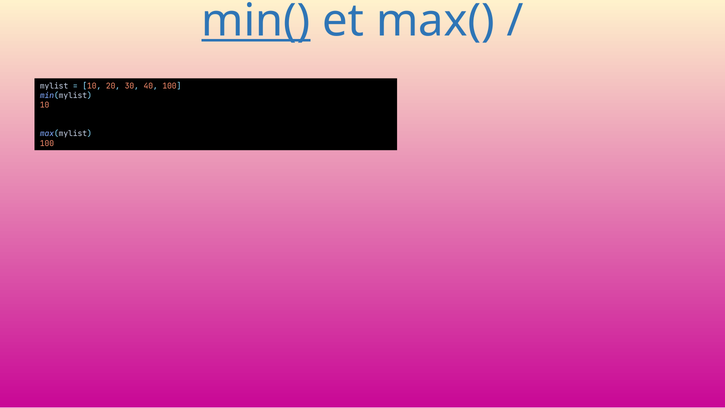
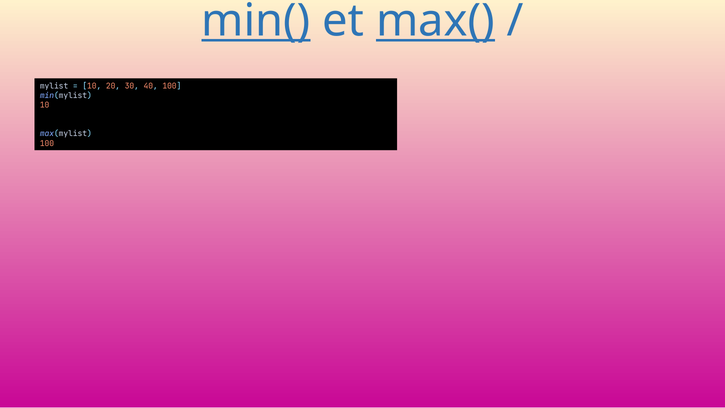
max( underline: none -> present (436, 21)
